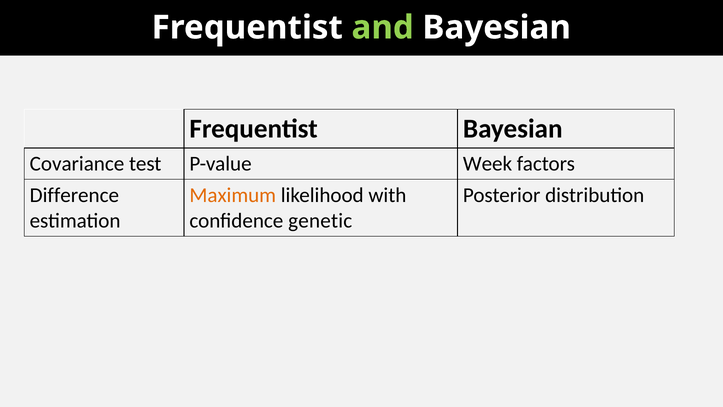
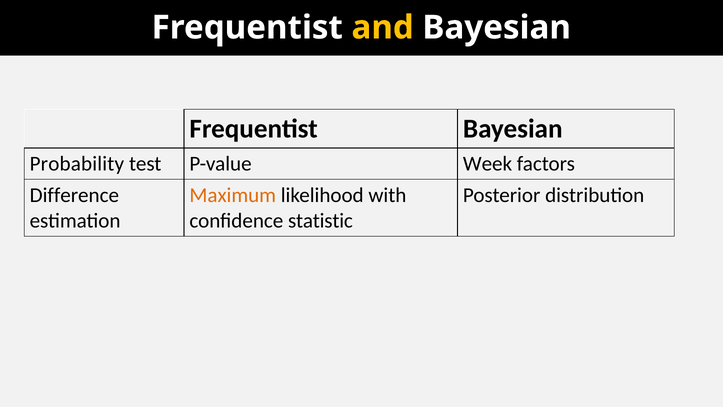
and colour: light green -> yellow (383, 28)
Covariance: Covariance -> Probability (77, 164)
genetic: genetic -> statistic (320, 221)
